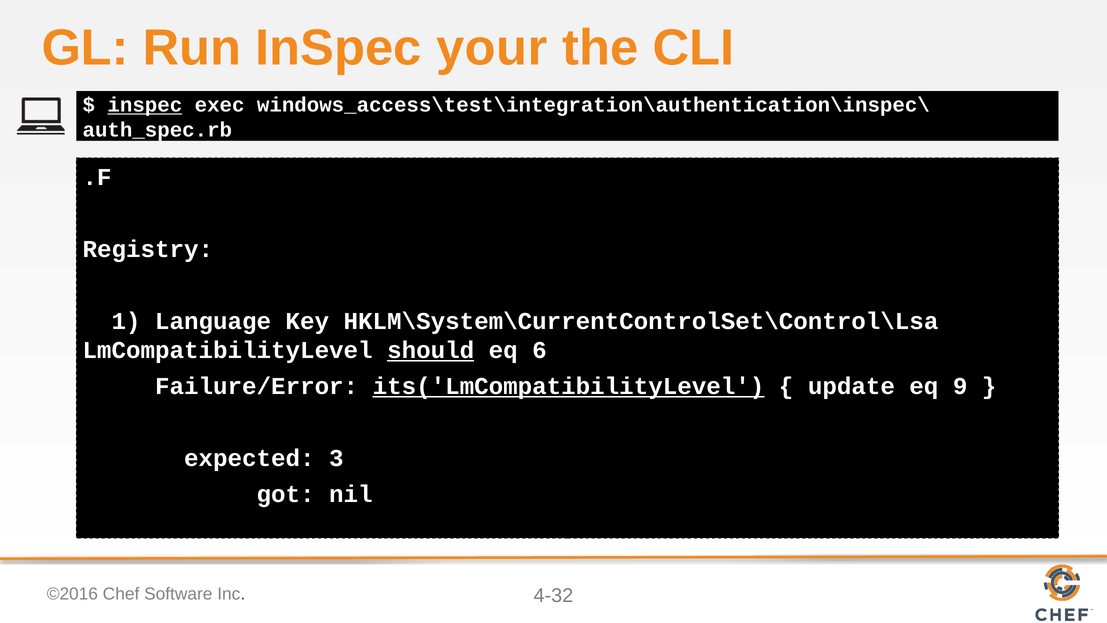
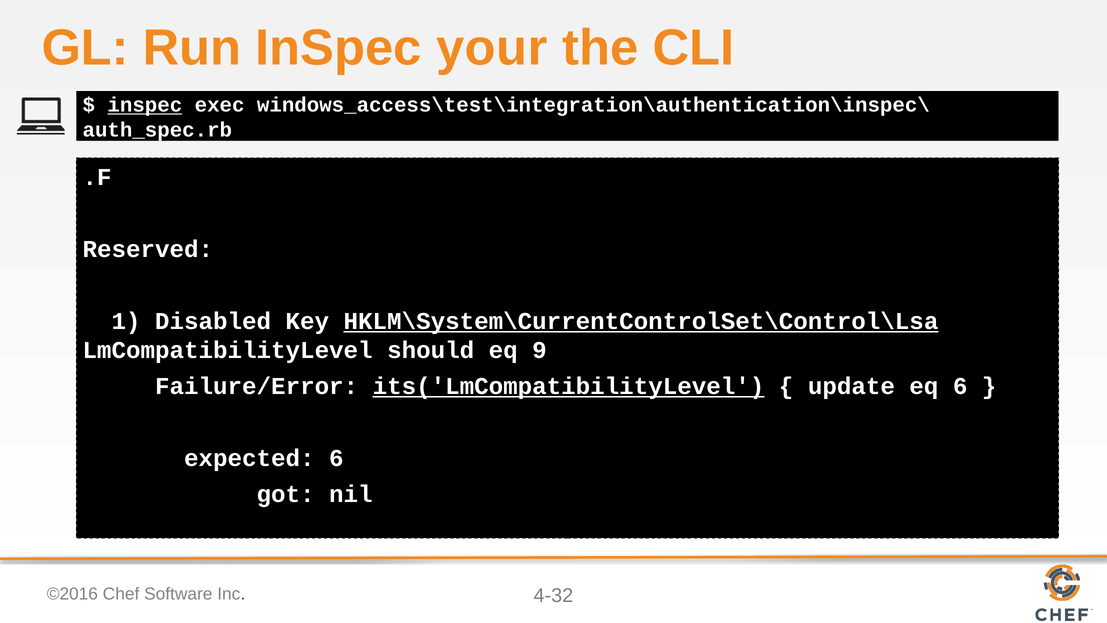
Registry: Registry -> Reserved (148, 249)
Language: Language -> Disabled (213, 321)
HKLM\System\CurrentControlSet\Control\Lsa underline: none -> present (641, 321)
should underline: present -> none (431, 350)
6: 6 -> 9 (539, 350)
eq 9: 9 -> 6 (960, 386)
expected 3: 3 -> 6 (336, 458)
